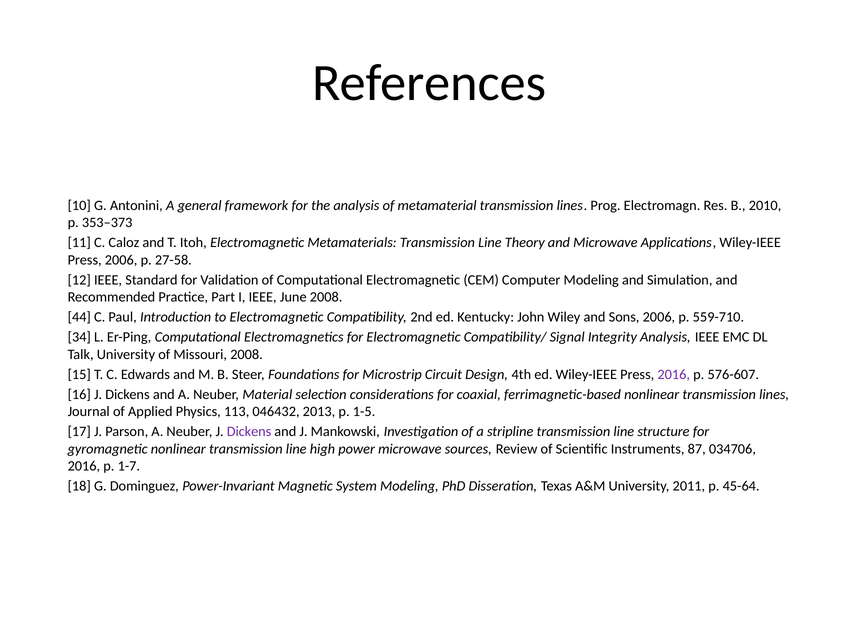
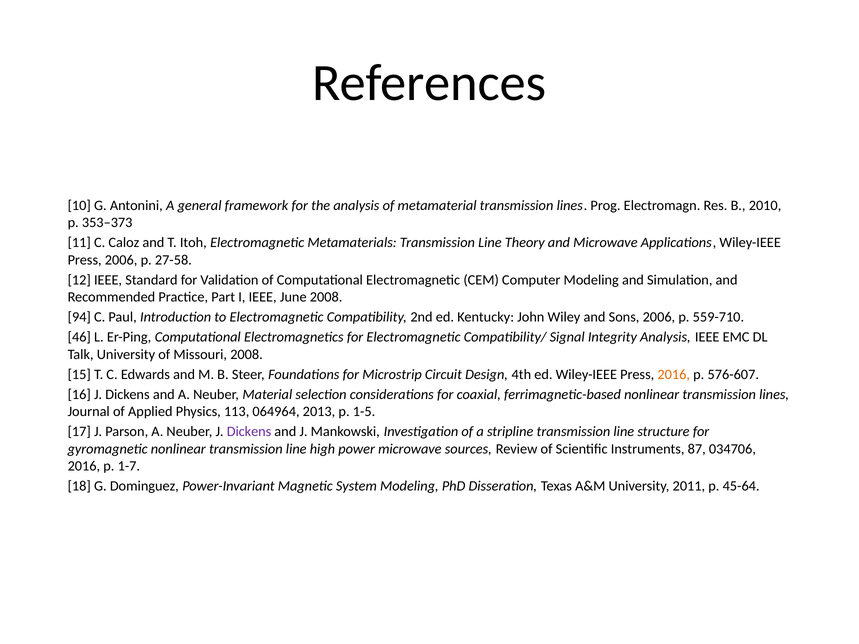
44: 44 -> 94 (79, 317)
34: 34 -> 46 (79, 337)
2016 colour: purple -> orange (674, 375)
046432: 046432 -> 064964 (276, 412)
